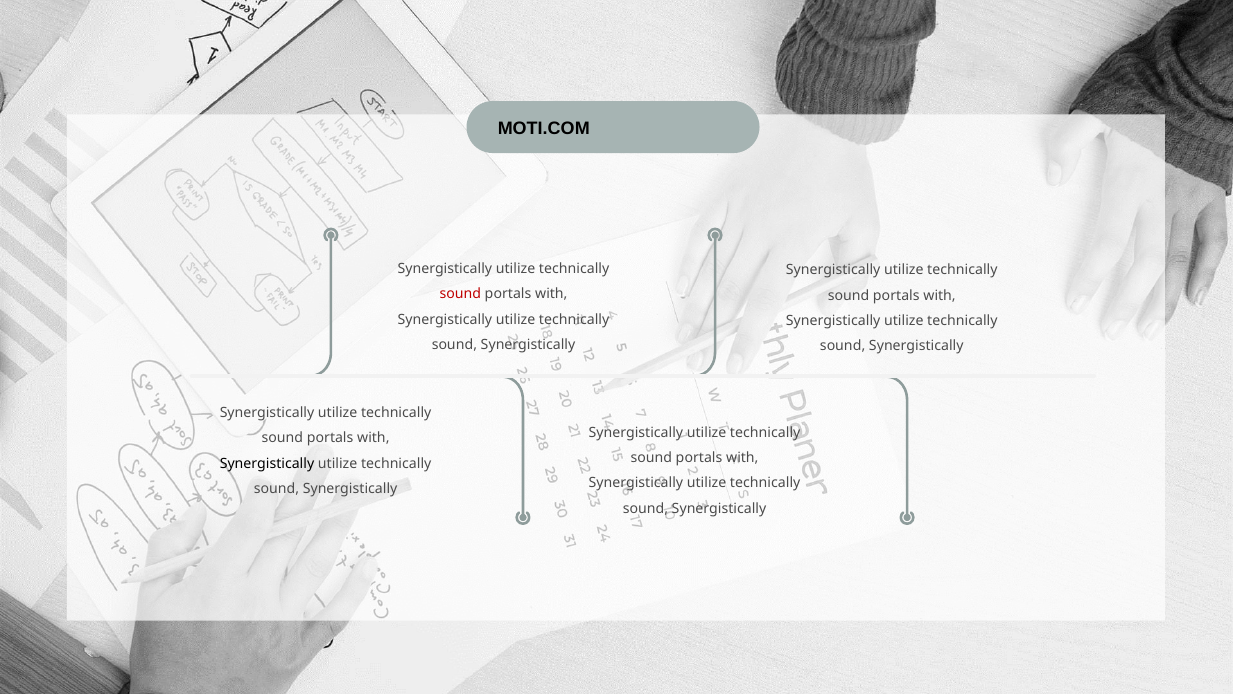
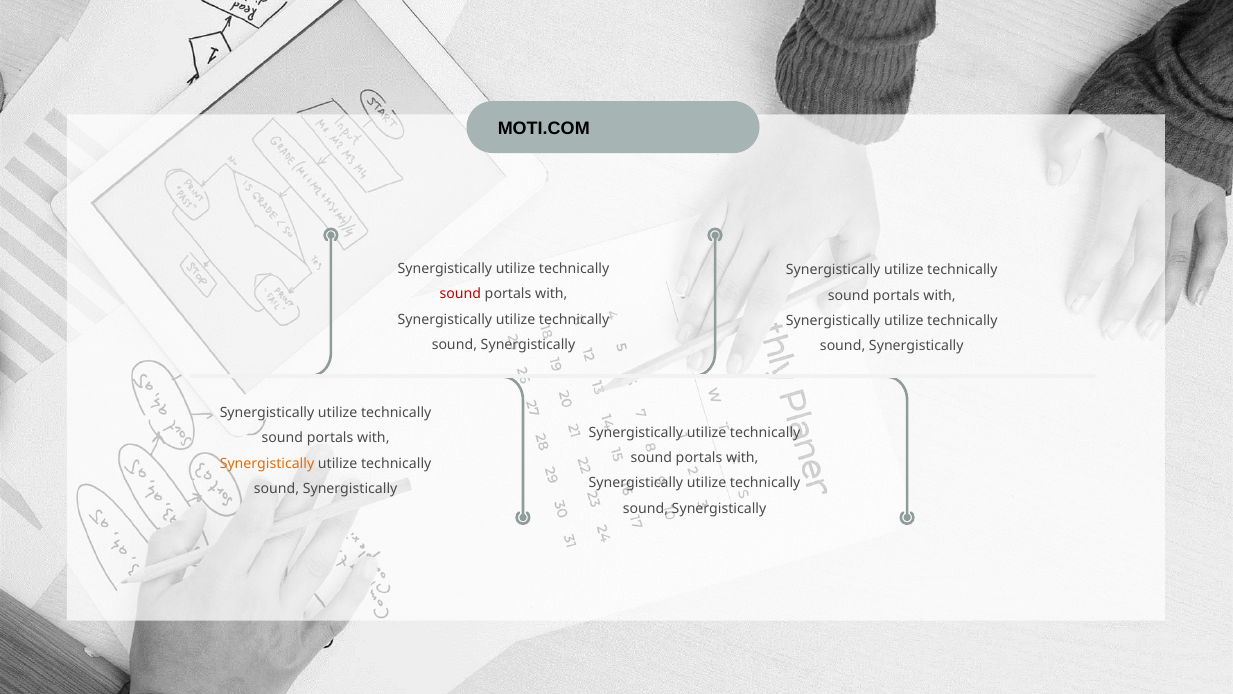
Synergistically colour: black -> orange (267, 463)
